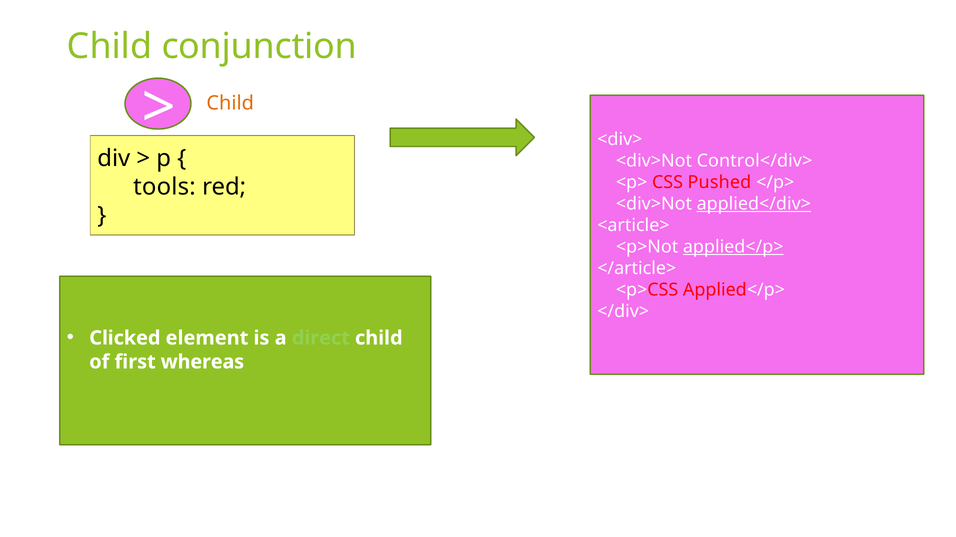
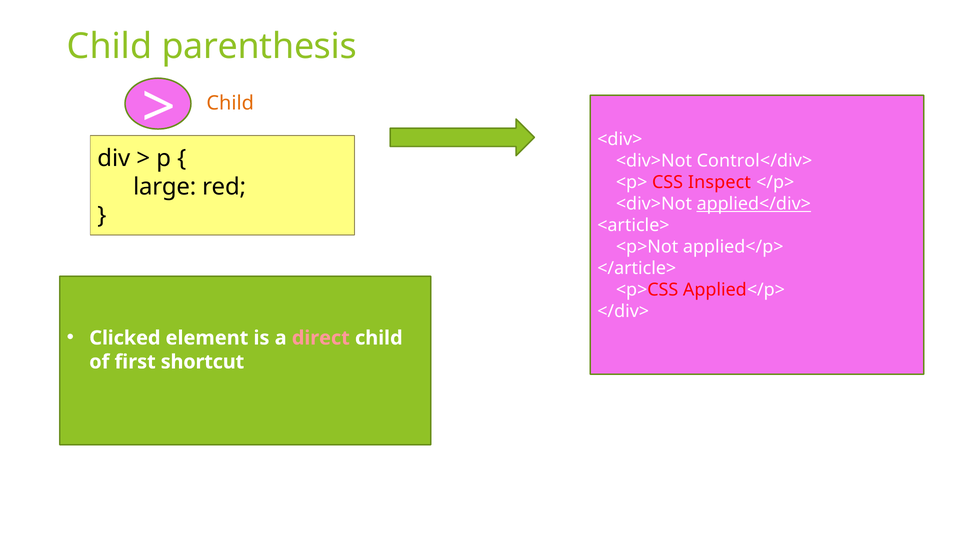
conjunction: conjunction -> parenthesis (259, 46)
Pushed: Pushed -> Inspect (719, 183)
tools: tools -> large (165, 187)
applied</p> underline: present -> none (733, 247)
direct colour: light green -> pink (321, 338)
whereas: whereas -> shortcut (202, 362)
